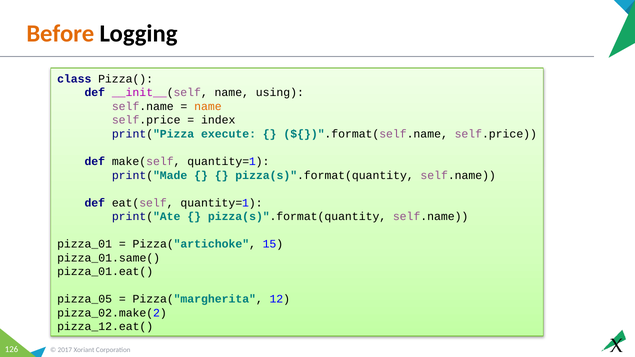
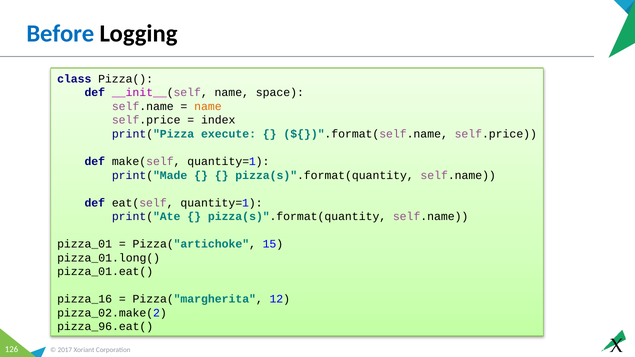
Before colour: orange -> blue (60, 33)
using: using -> space (280, 93)
pizza_01.same(: pizza_01.same( -> pizza_01.long( (109, 258)
pizza_05: pizza_05 -> pizza_16 (85, 299)
pizza_12.eat(: pizza_12.eat( -> pizza_96.eat( (105, 327)
